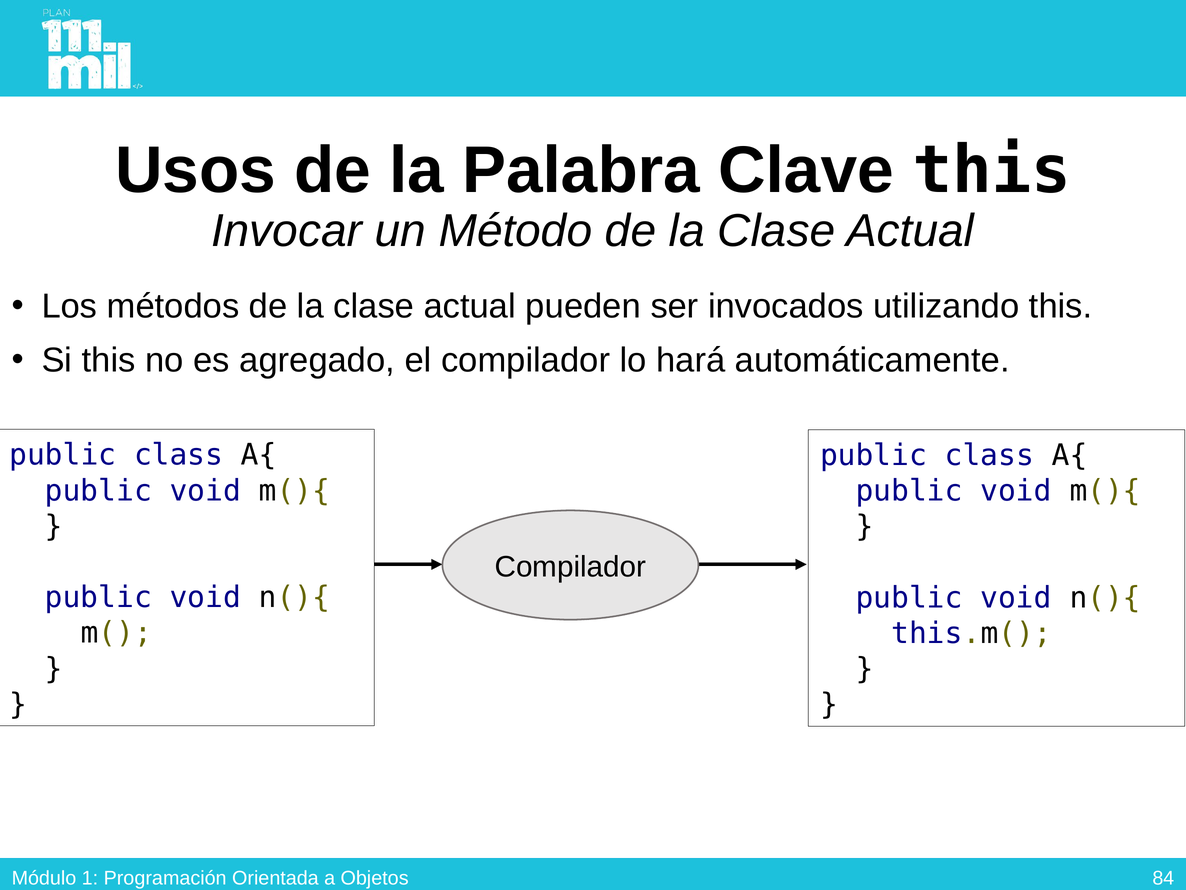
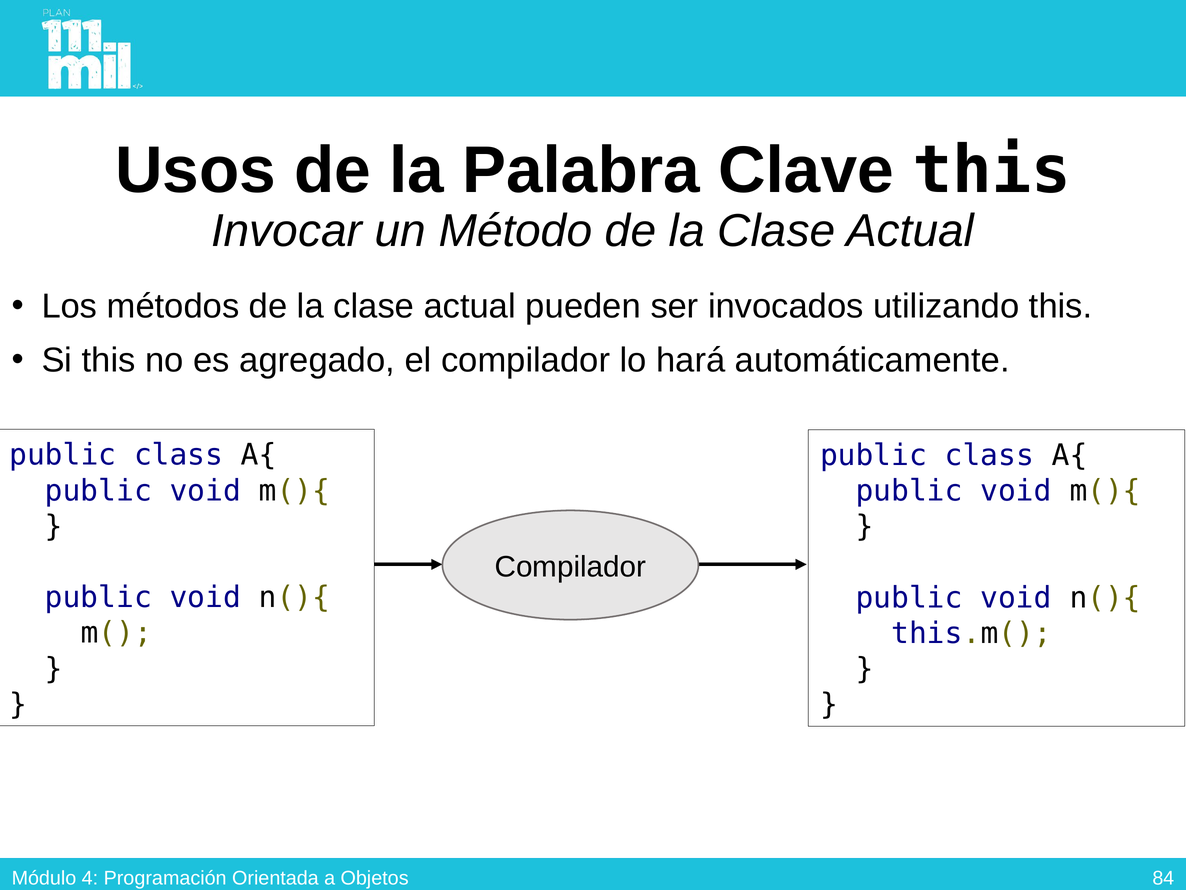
1: 1 -> 4 (90, 878)
